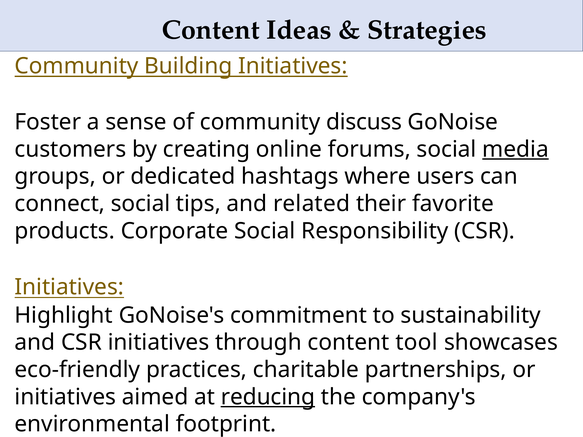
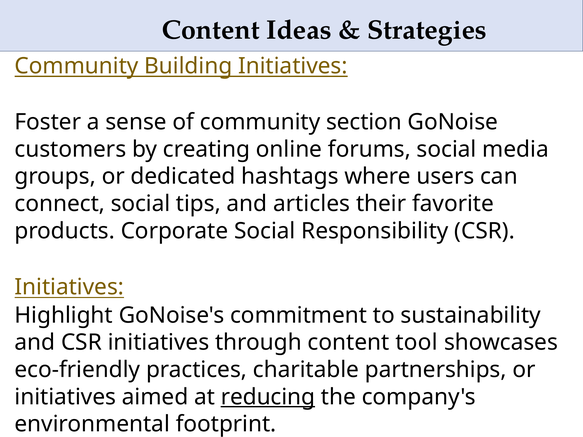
discuss: discuss -> section (364, 122)
media underline: present -> none (516, 149)
related: related -> articles (312, 204)
